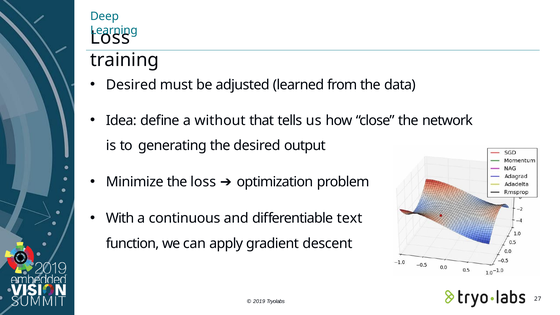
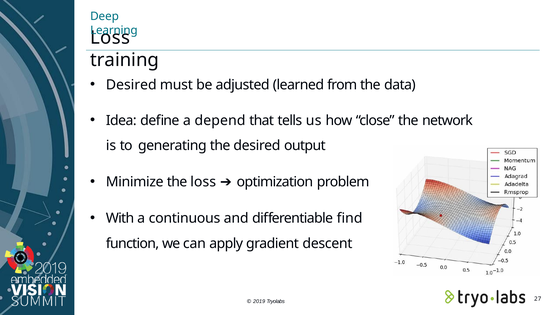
without: without -> depend (220, 120)
text: text -> find (350, 218)
